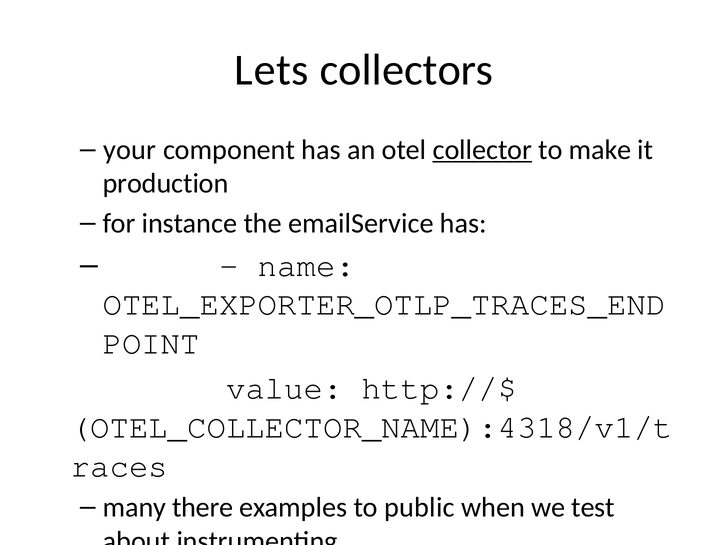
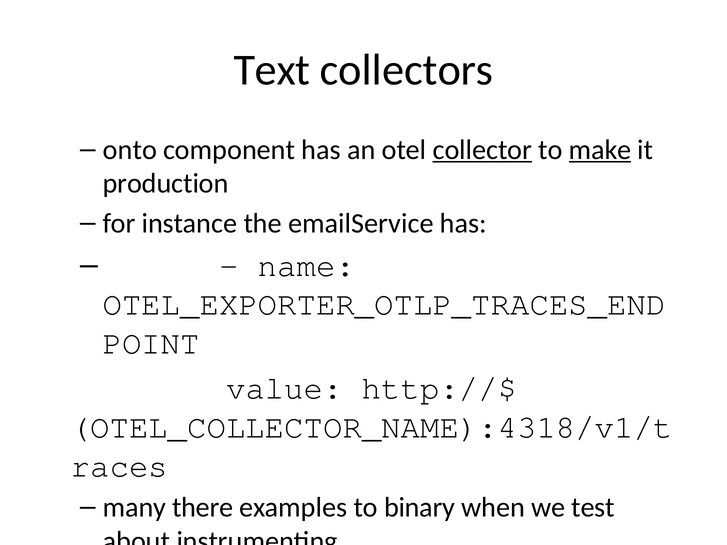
Lets: Lets -> Text (272, 70)
your: your -> onto (130, 150)
make underline: none -> present (600, 150)
public: public -> binary (420, 508)
